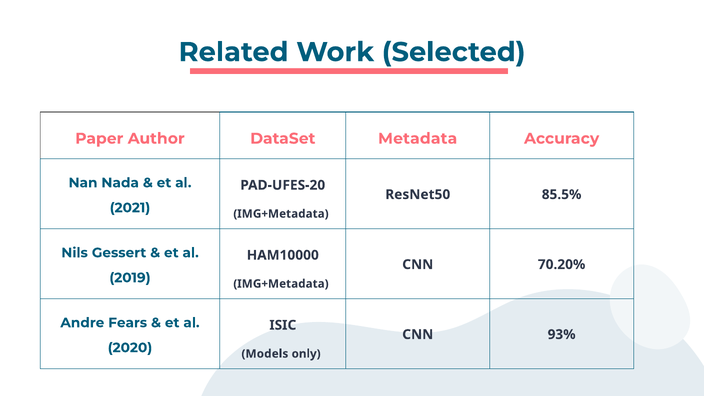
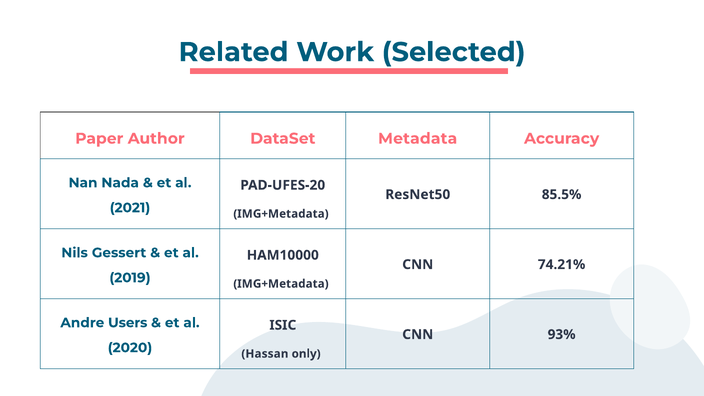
70.20%: 70.20% -> 74.21% (562, 265)
Fears: Fears -> Users (128, 323)
Models: Models -> Hassan (265, 354)
